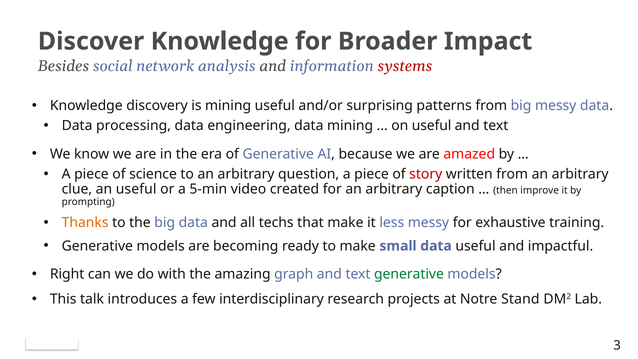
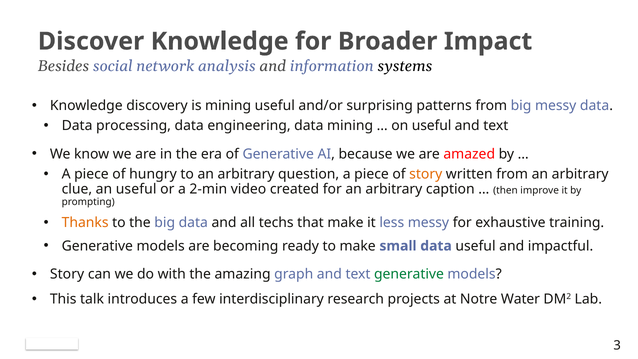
systems colour: red -> black (405, 66)
science: science -> hungry (153, 174)
story colour: red -> orange (426, 174)
5-min: 5-min -> 2-min (208, 189)
Right: Right -> Story (67, 274)
Stand: Stand -> Water (520, 299)
